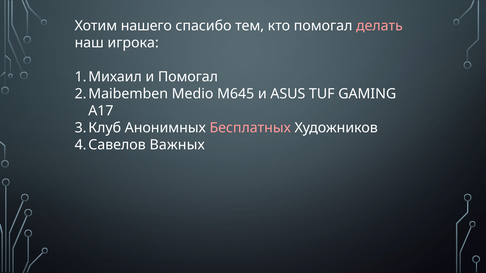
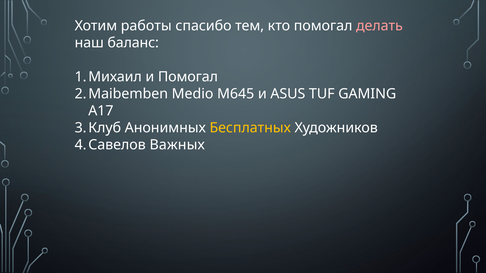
нашего: нашего -> работы (146, 26)
игрока: игрока -> баланс (133, 43)
Бесплатных colour: pink -> yellow (250, 128)
